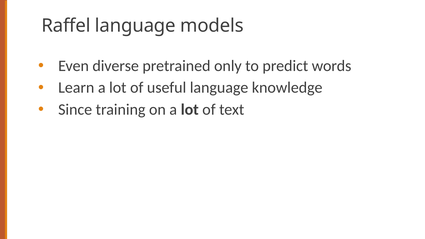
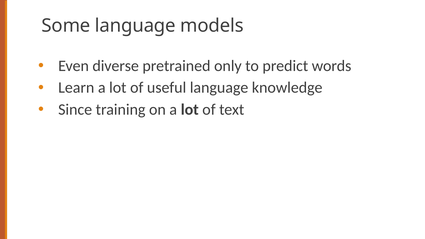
Raffel: Raffel -> Some (66, 26)
